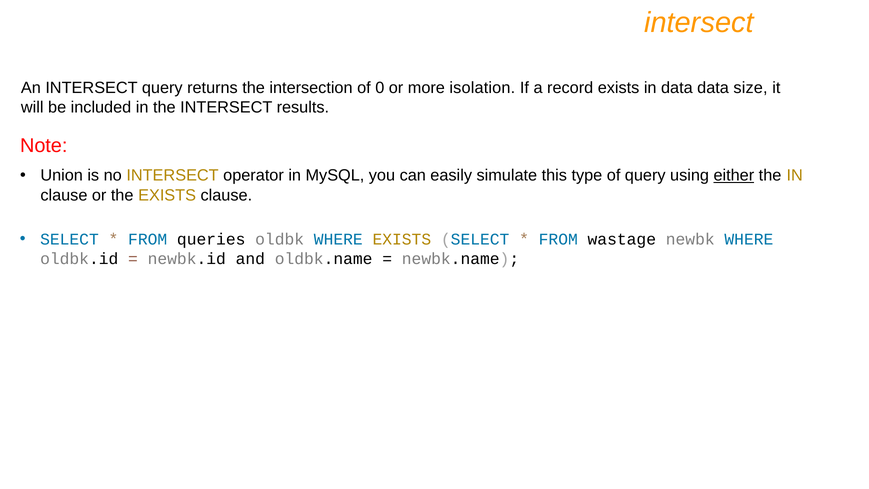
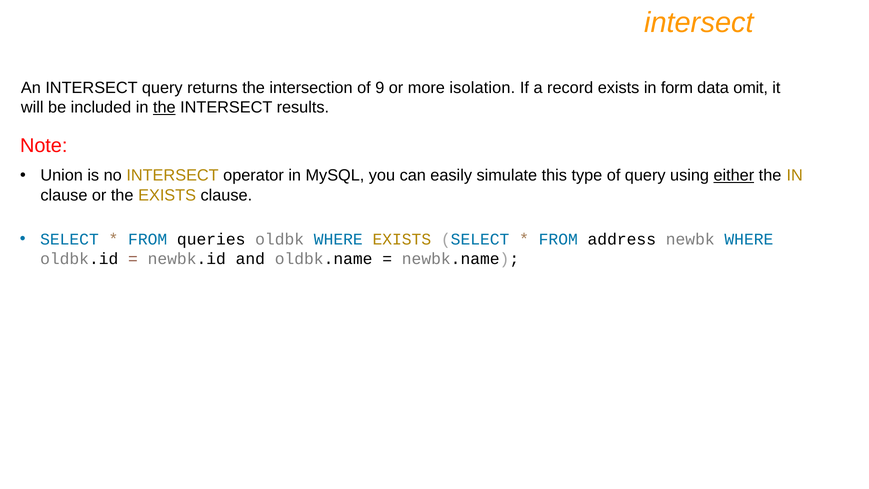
0: 0 -> 9 (380, 88)
in data: data -> form (677, 88)
size: size -> omit (751, 88)
the underline: none -> present (164, 108)
wastage: wastage -> address (622, 239)
